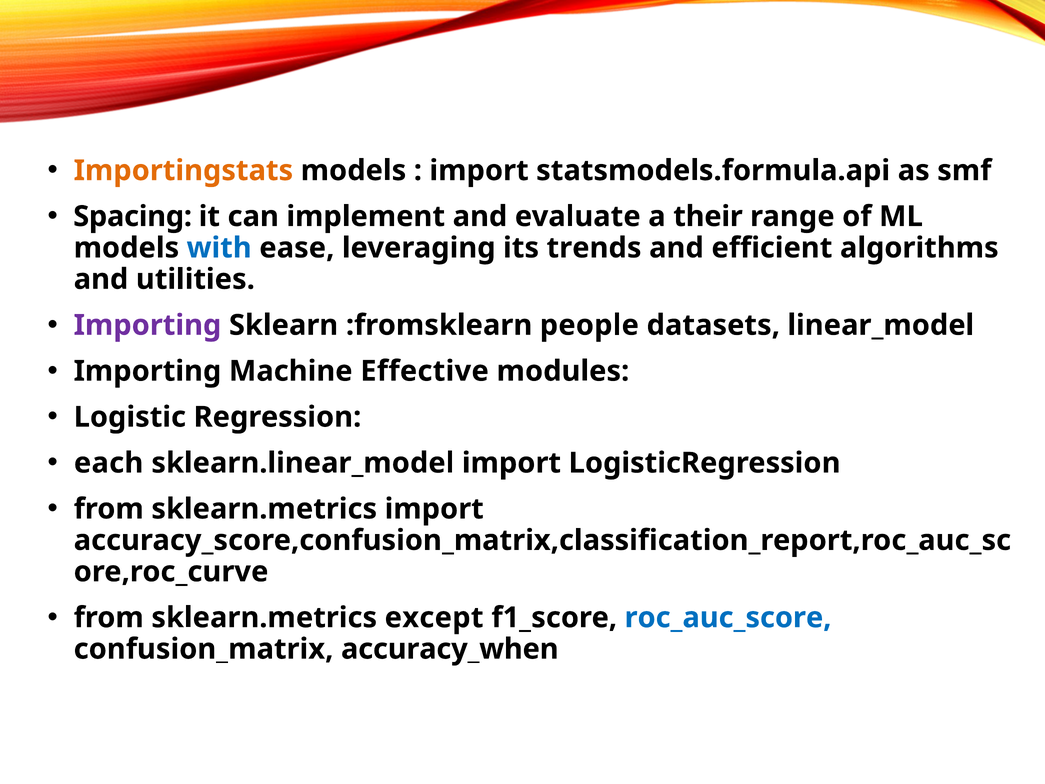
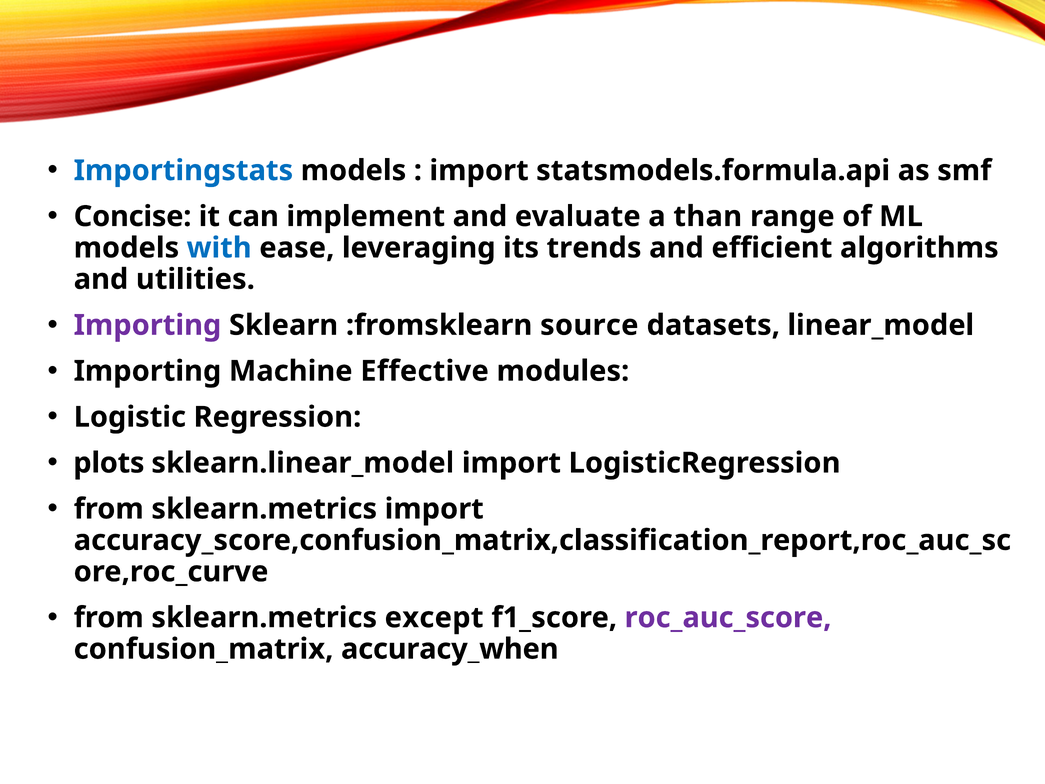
Importingstats colour: orange -> blue (183, 170)
Spacing: Spacing -> Concise (133, 216)
their: their -> than (708, 216)
people: people -> source (589, 325)
each: each -> plots (109, 463)
roc_auc_score colour: blue -> purple (728, 617)
